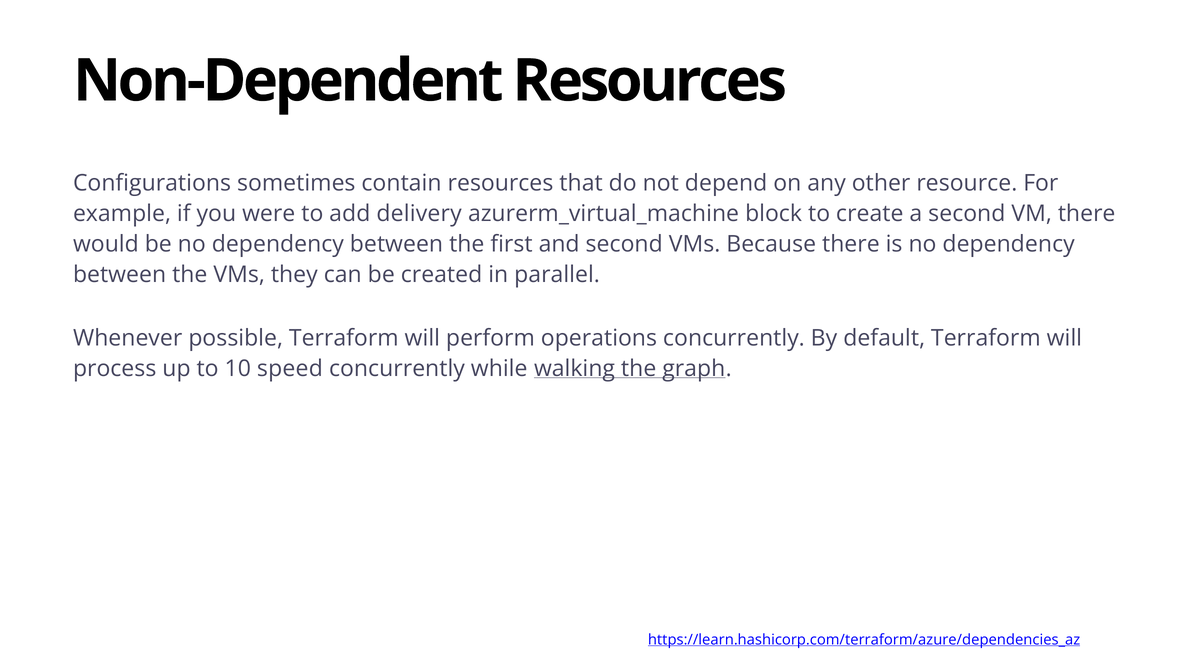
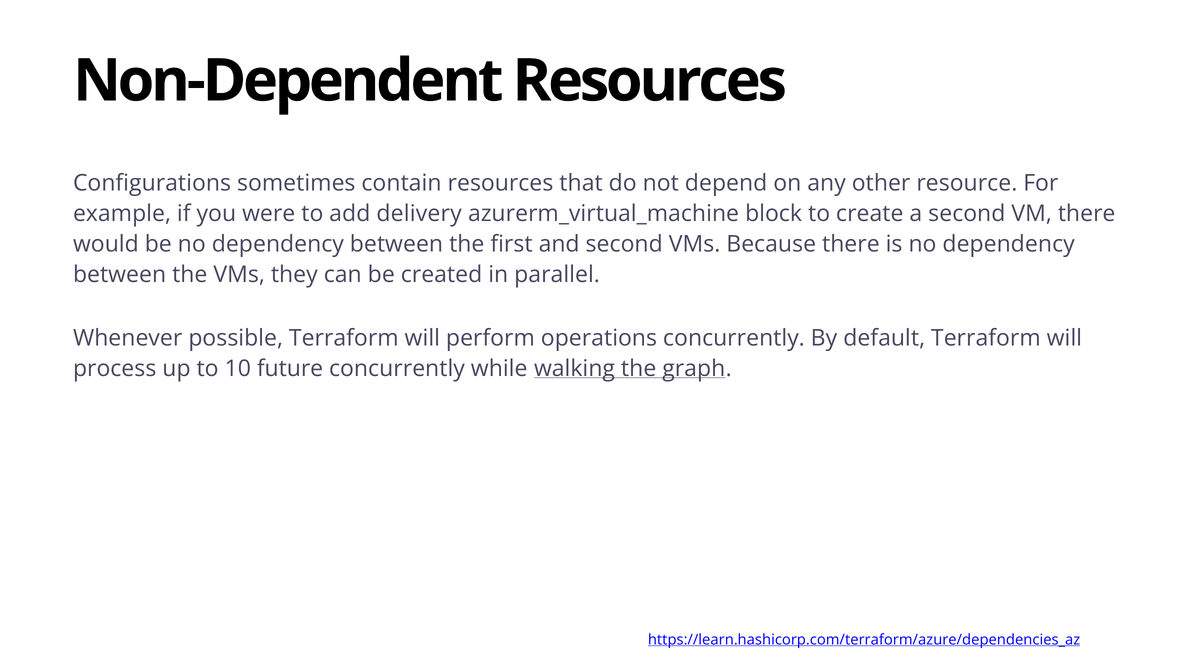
speed: speed -> future (290, 369)
